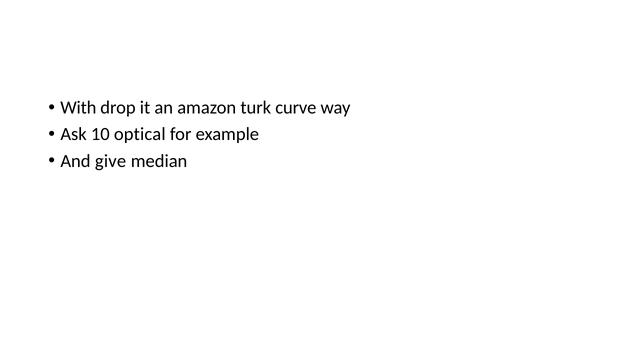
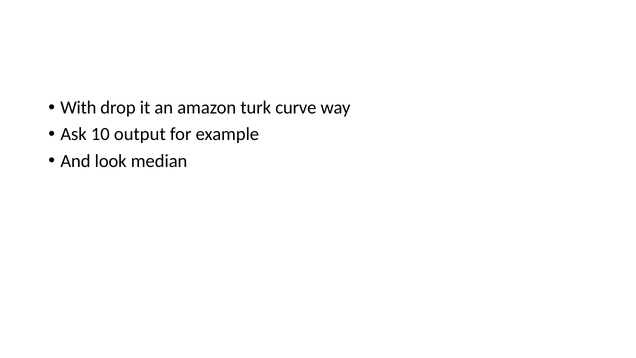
optical: optical -> output (140, 134)
give: give -> look (111, 161)
